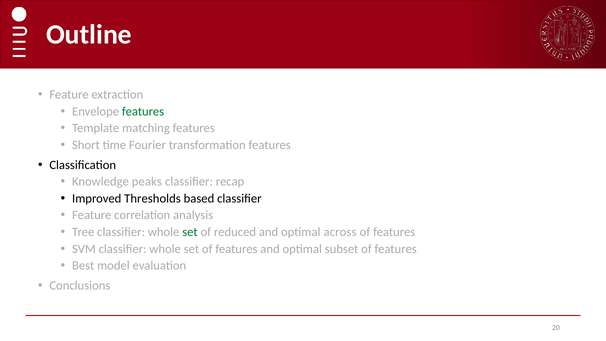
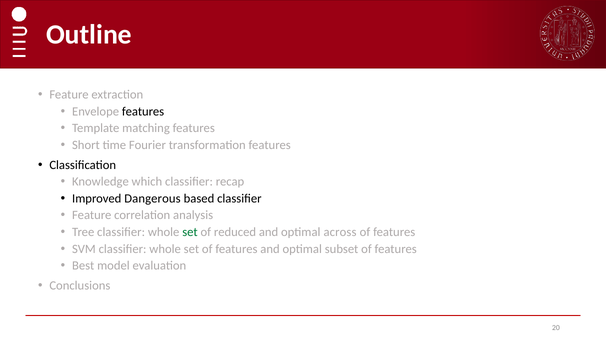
features colour: green -> black (143, 111)
peaks: peaks -> which (147, 182)
Thresholds: Thresholds -> Dangerous (152, 198)
